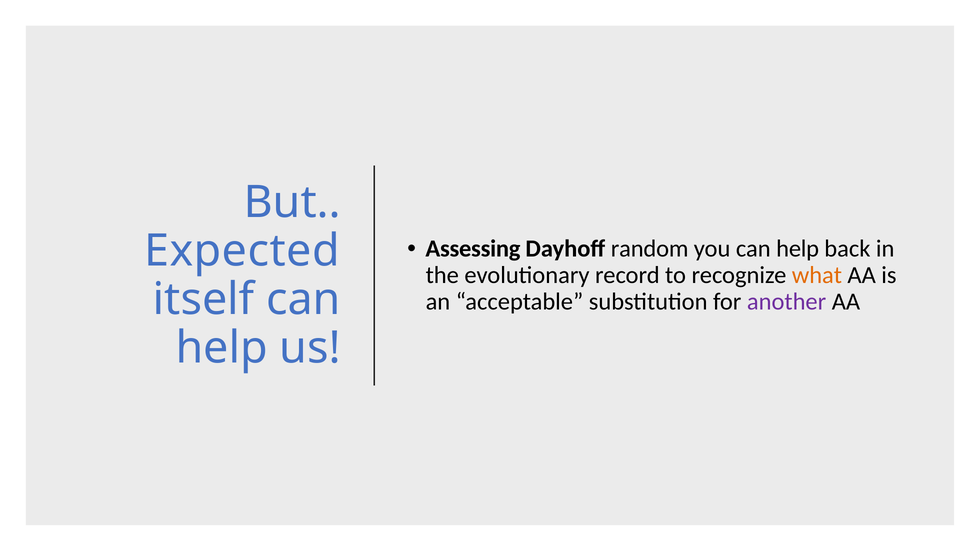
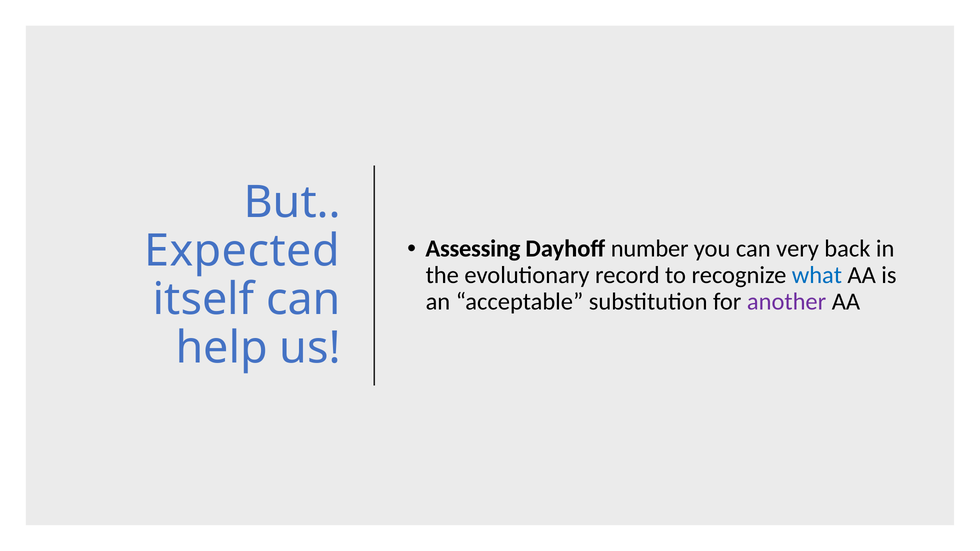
random: random -> number (650, 249)
you can help: help -> very (798, 249)
what colour: orange -> blue (817, 275)
